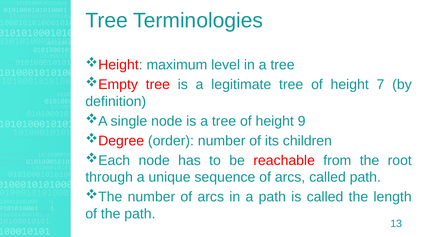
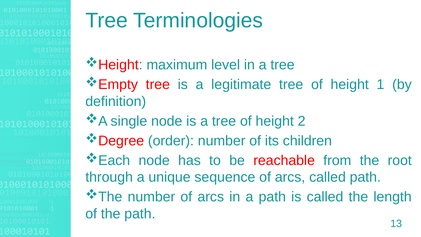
7: 7 -> 1 (380, 85)
9: 9 -> 2 (302, 121)
